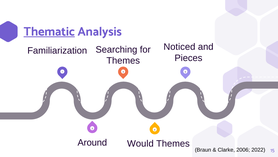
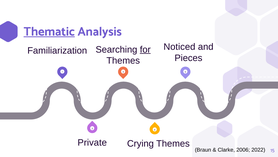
for underline: none -> present (145, 49)
Around: Around -> Private (92, 142)
Would: Would -> Crying (140, 143)
